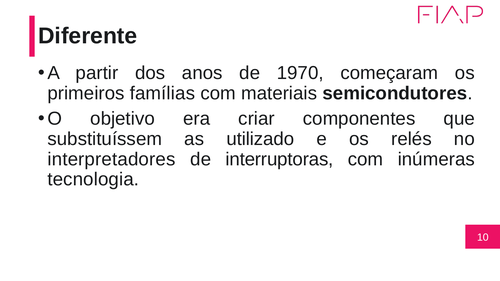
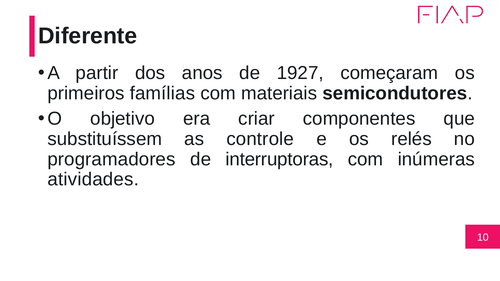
1970: 1970 -> 1927 (300, 73)
utilizado: utilizado -> controle (260, 139)
interpretadores: interpretadores -> programadores (112, 159)
tecnologia: tecnologia -> atividades (93, 180)
